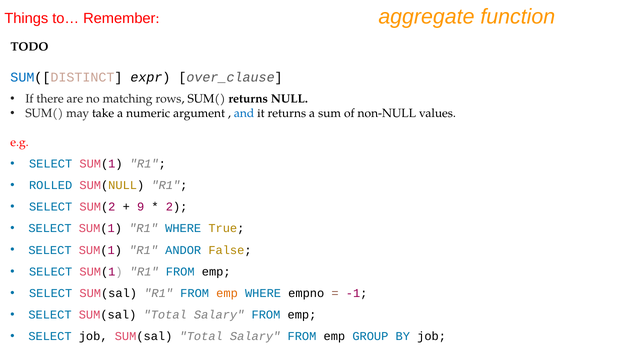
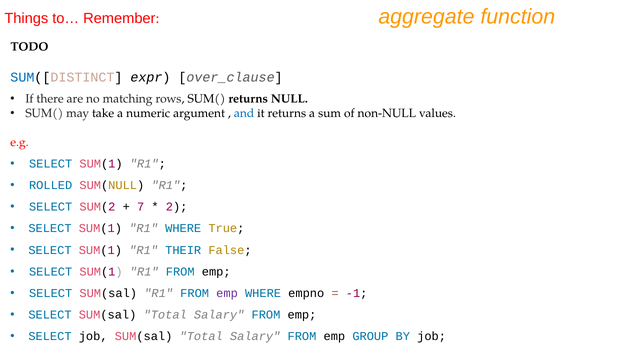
9: 9 -> 7 (141, 207)
ANDOR: ANDOR -> THEIR (183, 250)
emp colour: orange -> purple (227, 293)
